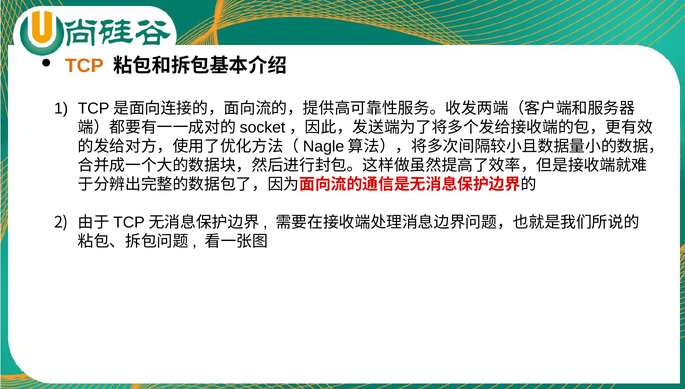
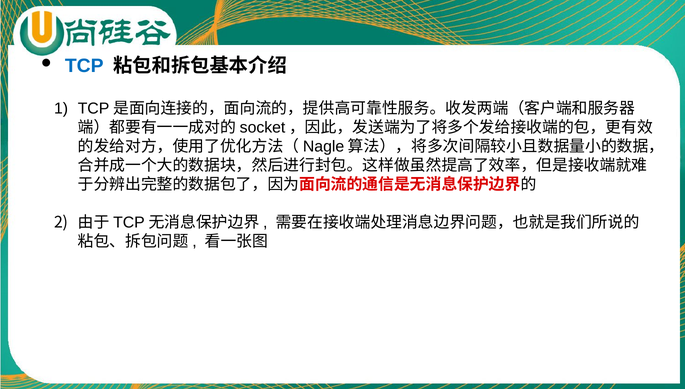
TCP colour: orange -> blue (84, 66)
